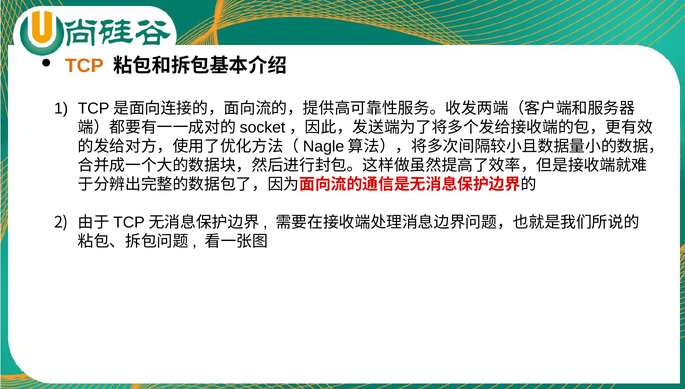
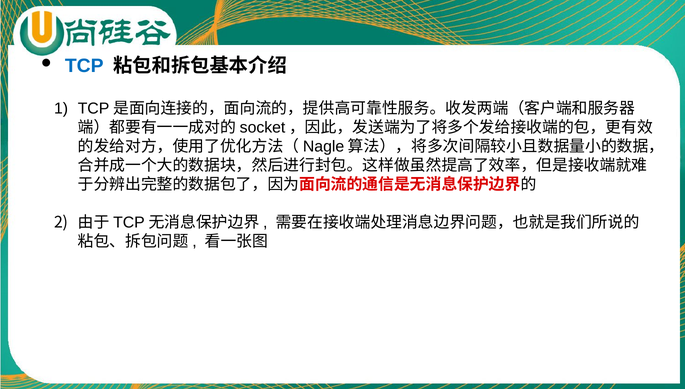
TCP colour: orange -> blue (84, 66)
